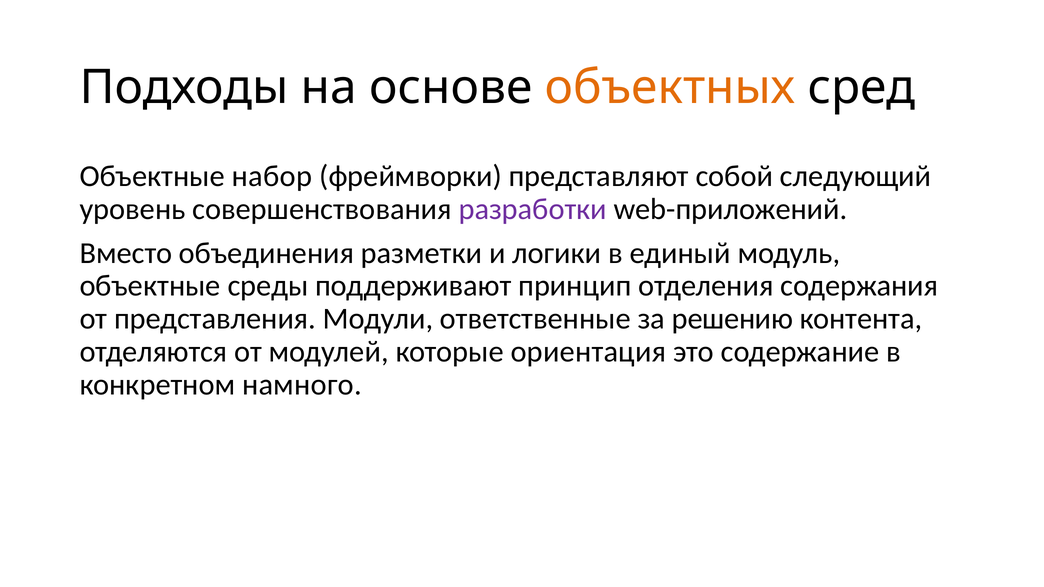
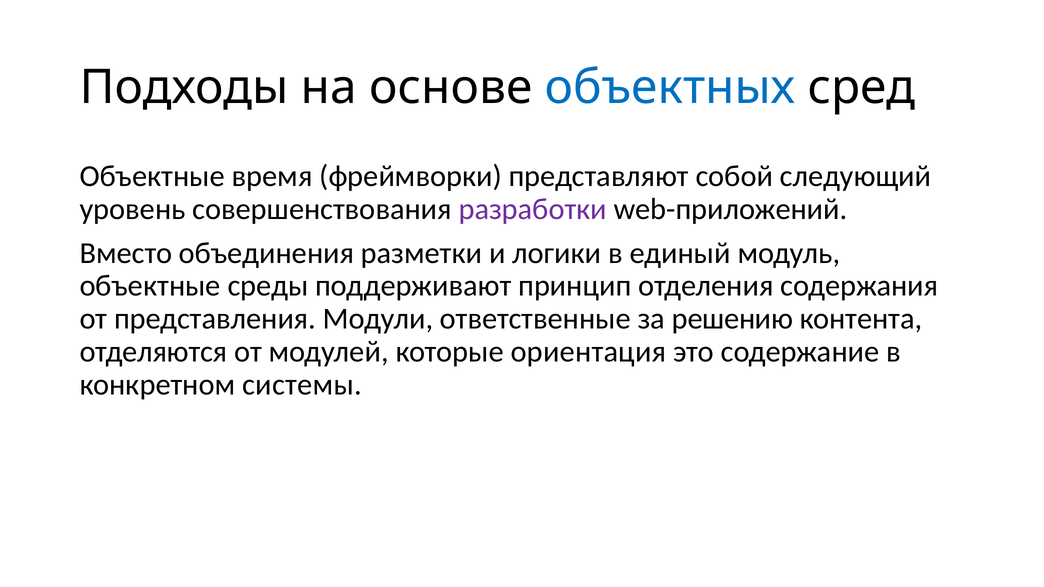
объектных colour: orange -> blue (670, 88)
набор: набор -> время (272, 177)
намного: намного -> системы (302, 385)
